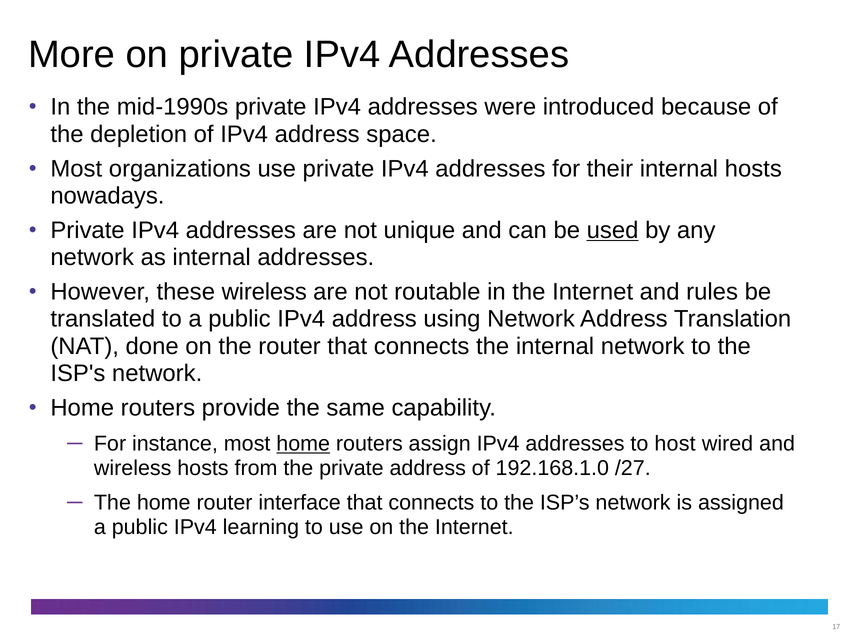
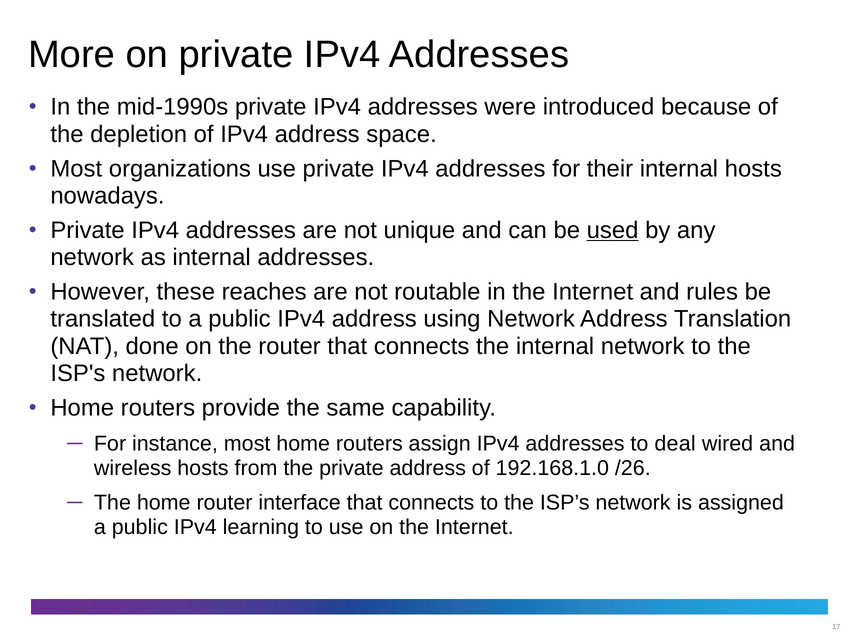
these wireless: wireless -> reaches (264, 292)
home underline: present -> none (303, 444)
host: host -> deal (675, 444)
/27: /27 -> /26 (633, 468)
